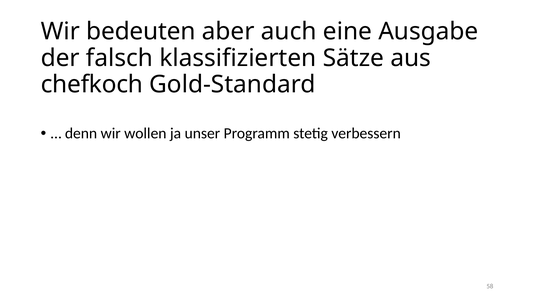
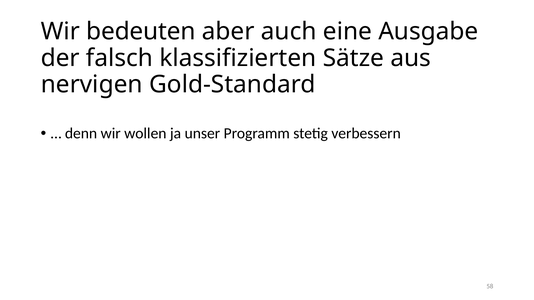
chefkoch: chefkoch -> nervigen (92, 85)
